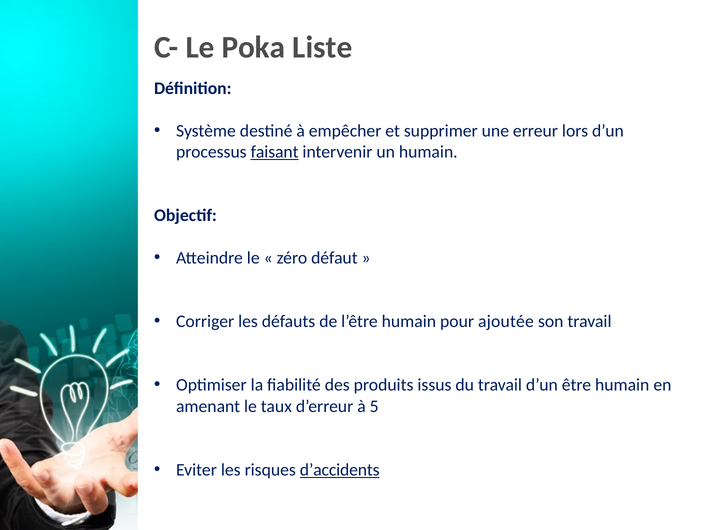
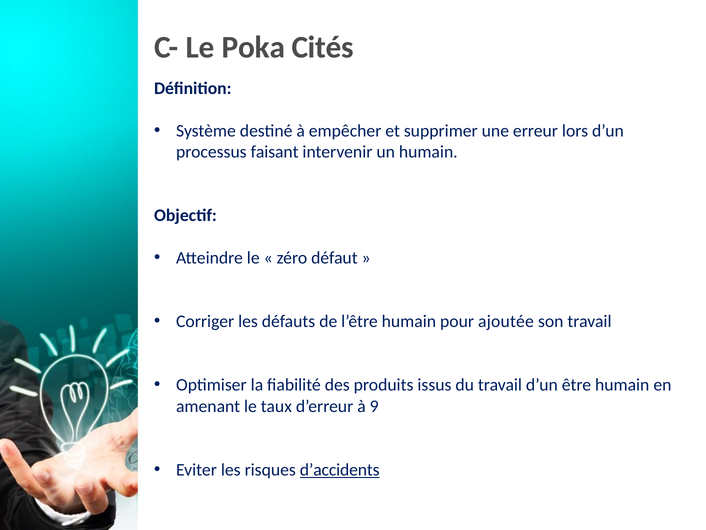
Liste: Liste -> Cités (323, 47)
faisant underline: present -> none (275, 152)
5: 5 -> 9 (374, 406)
